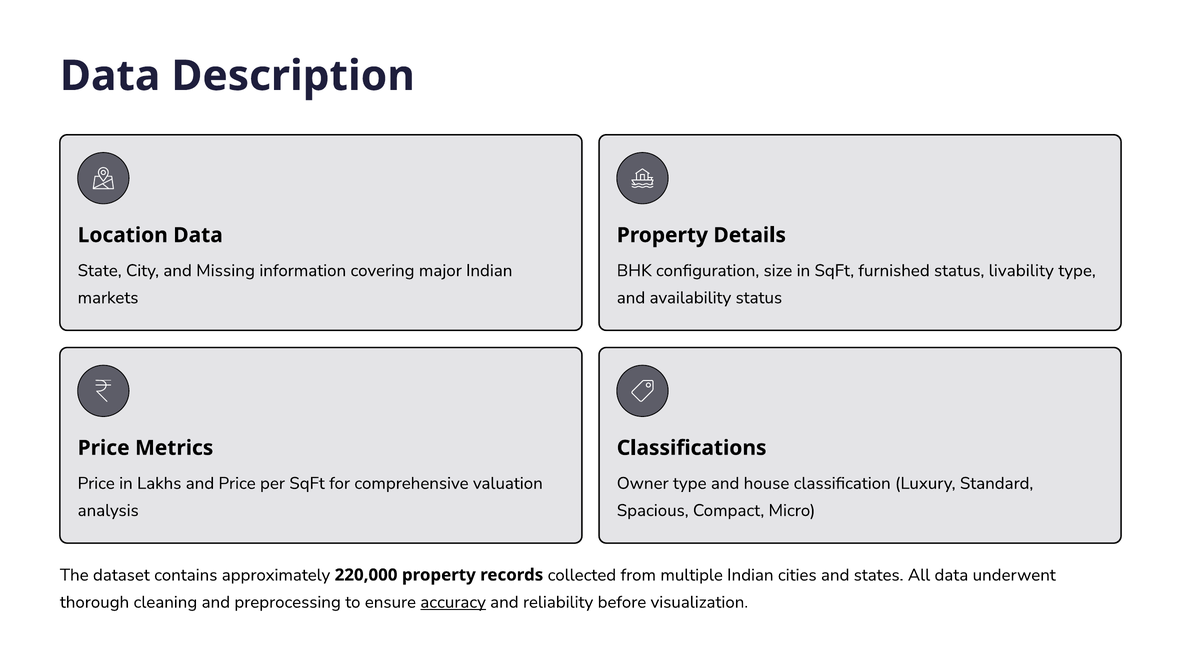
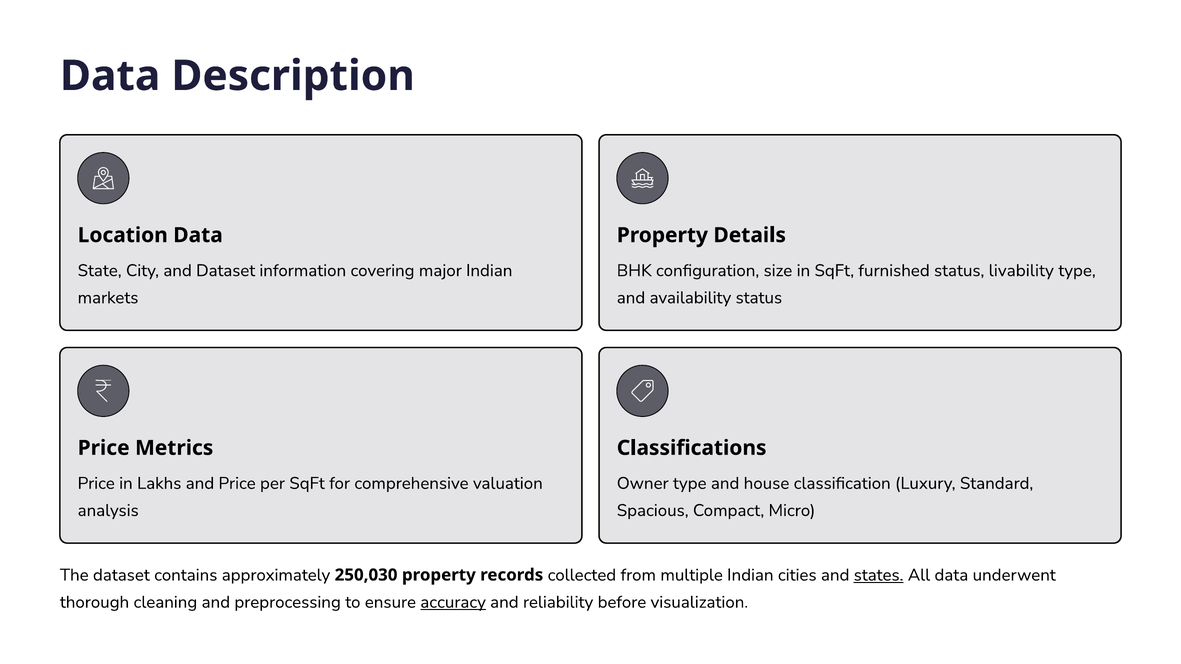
and Missing: Missing -> Dataset (226, 271)
220,000: 220,000 -> 250,030 (366, 575)
states underline: none -> present (879, 575)
